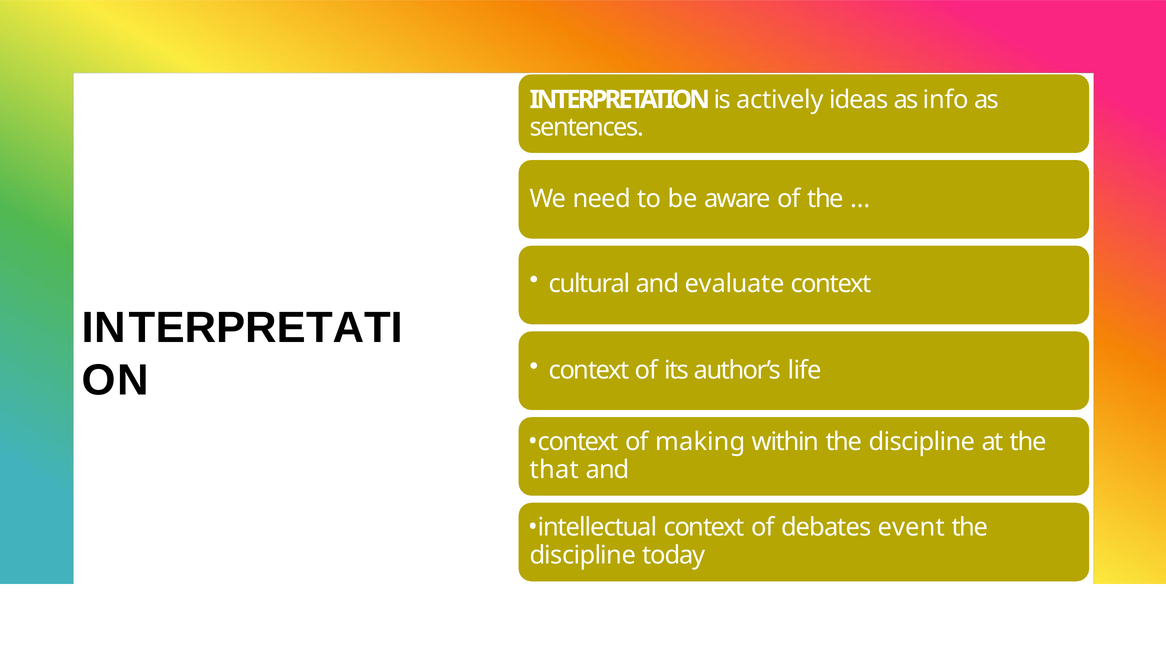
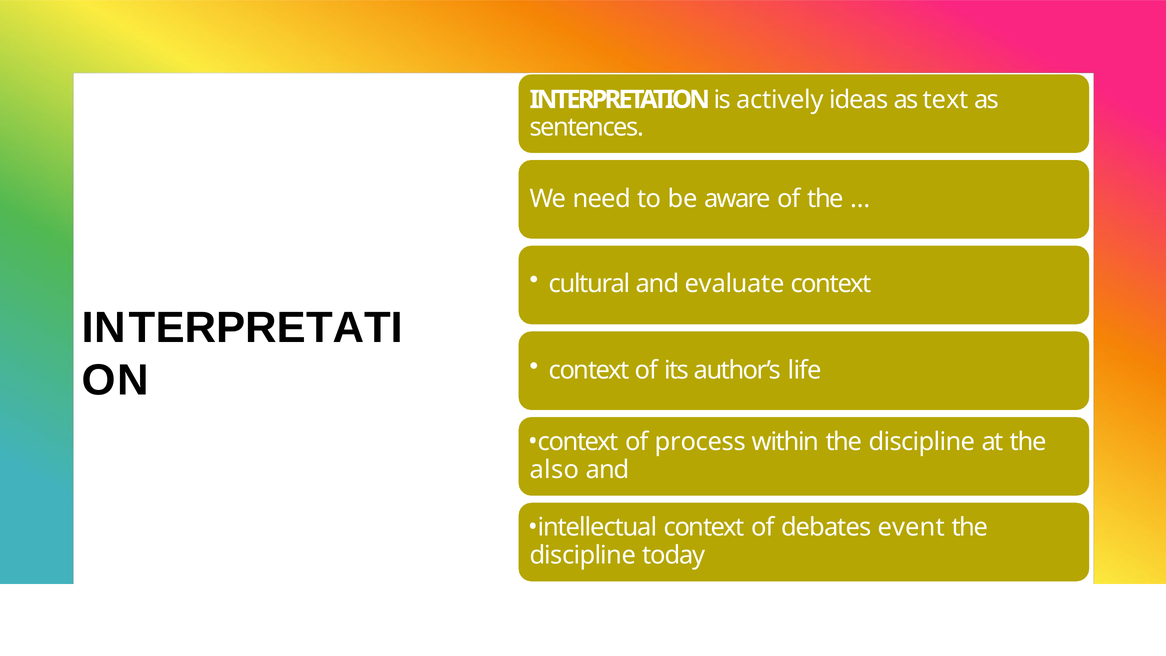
info: info -> text (946, 100)
making: making -> process (701, 442)
that: that -> also (554, 470)
